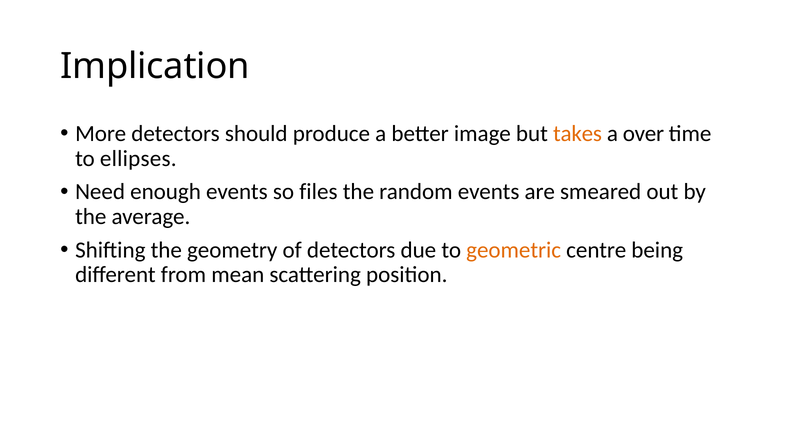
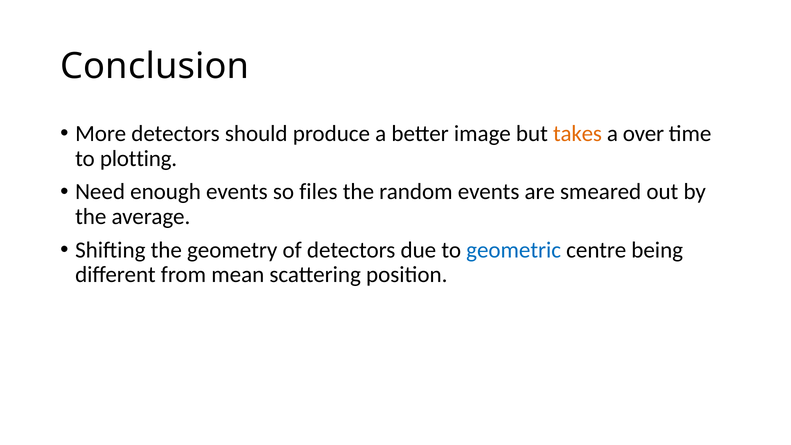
Implication: Implication -> Conclusion (155, 66)
ellipses: ellipses -> plotting (139, 159)
geometric colour: orange -> blue (514, 250)
